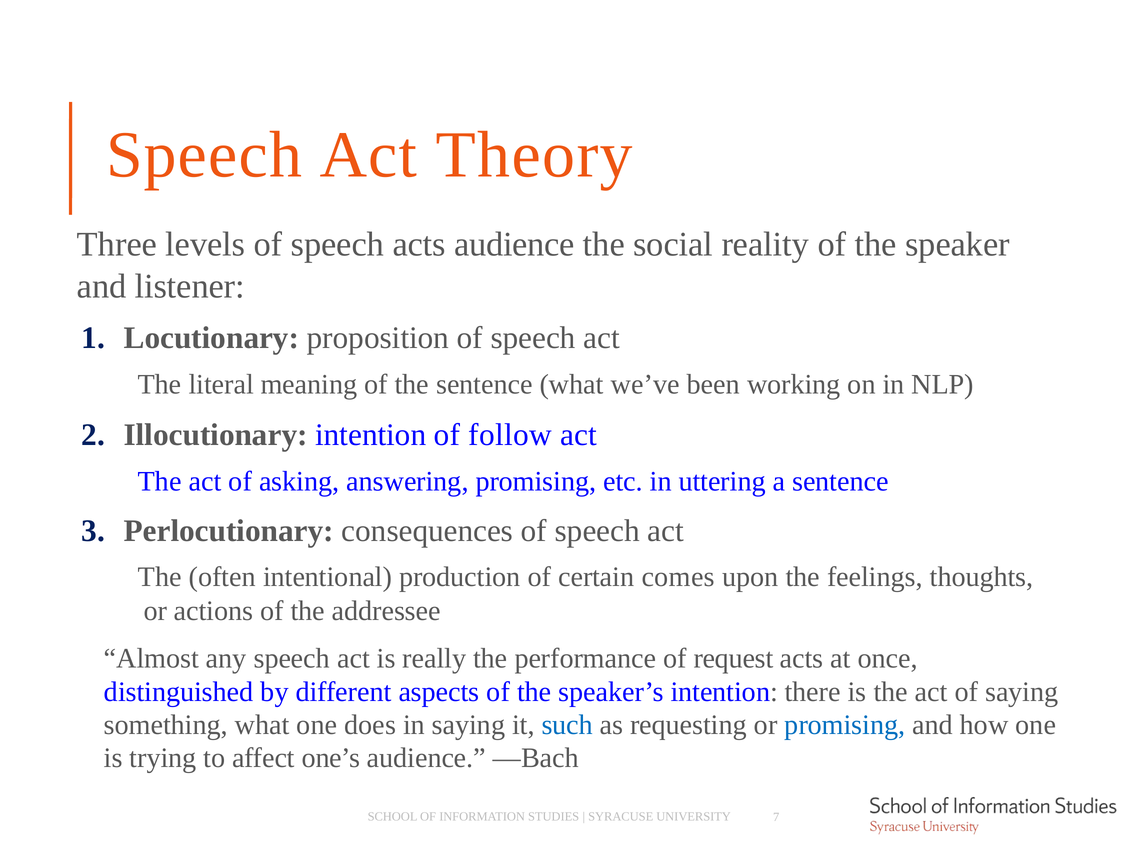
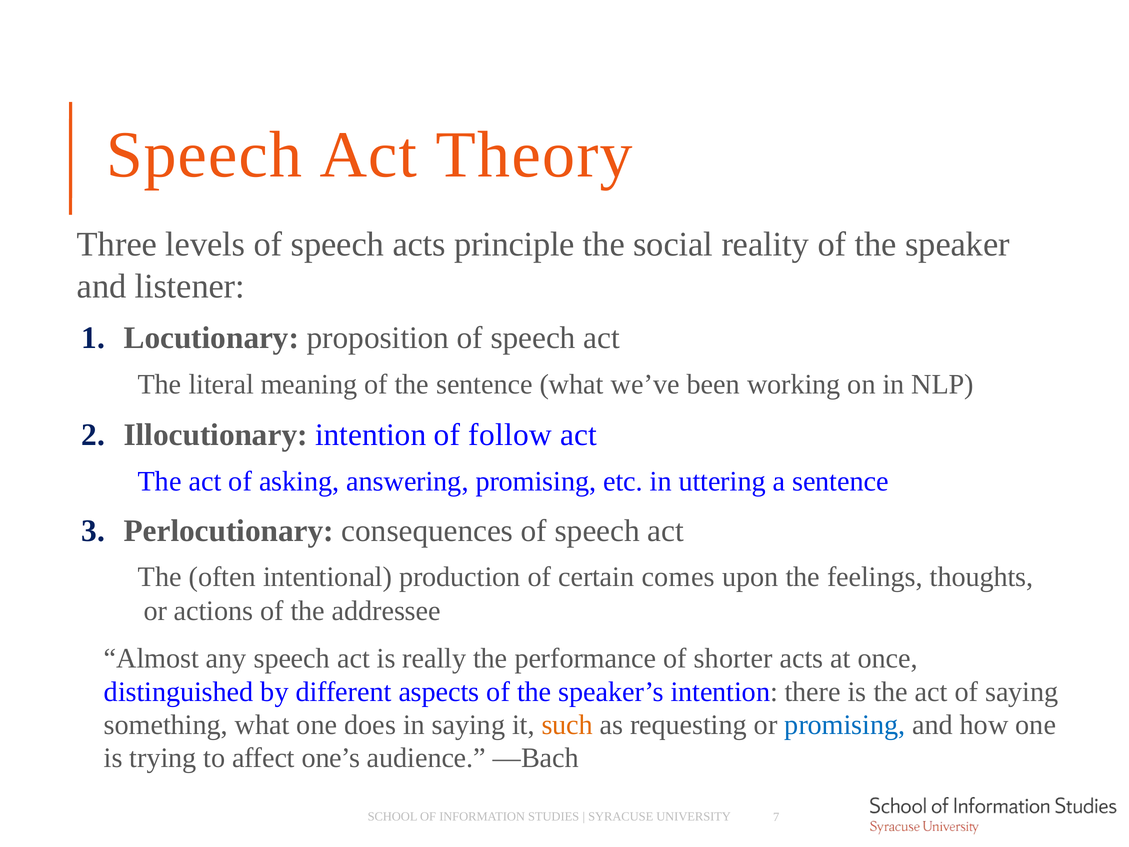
acts audience: audience -> principle (514, 244)
request: request -> shorter (733, 658)
such colour: blue -> orange (567, 725)
